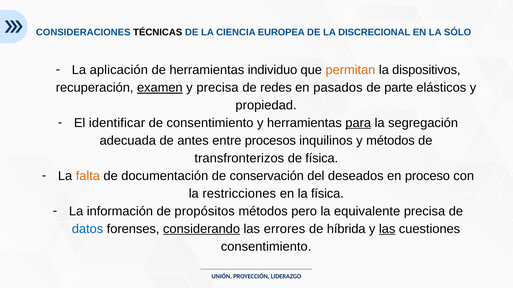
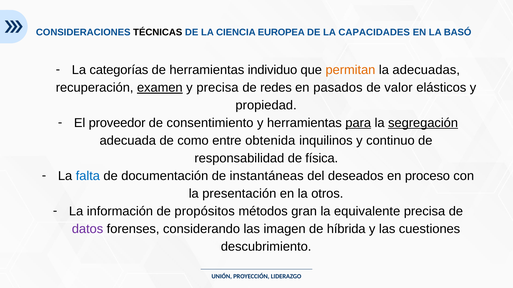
DISCRECIONAL: DISCRECIONAL -> CAPACIDADES (374, 32)
SÓLO: SÓLO -> BASÓ (458, 32)
aplicación: aplicación -> categorías (119, 70)
dispositivos: dispositivos -> adecuadas (426, 70)
parte: parte -> valor (399, 88)
identificar: identificar -> proveedor (117, 123)
segregación underline: none -> present (423, 123)
antes: antes -> como (193, 141)
procesos: procesos -> obtenida (270, 141)
y métodos: métodos -> continuo (390, 141)
transfronterizos: transfronterizos -> responsabilidad (239, 159)
falta colour: orange -> blue (88, 176)
conservación: conservación -> instantáneas (267, 176)
restricciones: restricciones -> presentación (239, 194)
la física: física -> otros (327, 194)
pero: pero -> gran (304, 212)
datos colour: blue -> purple (88, 229)
considerando underline: present -> none (202, 229)
errores: errores -> imagen (285, 229)
las underline: present -> none (387, 229)
consentimiento: consentimiento -> descubrimiento (266, 247)
